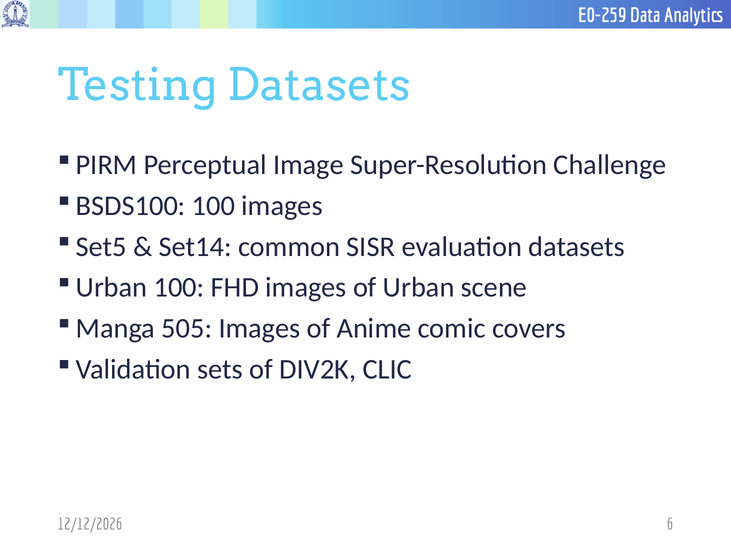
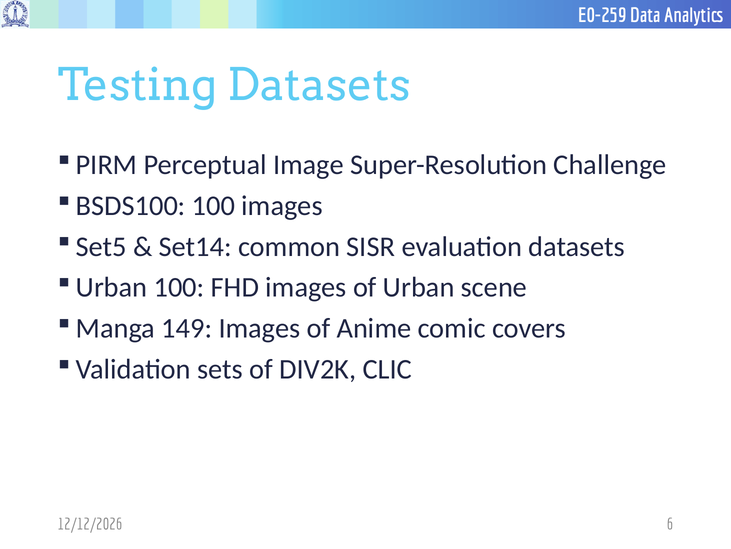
505: 505 -> 149 (187, 328)
